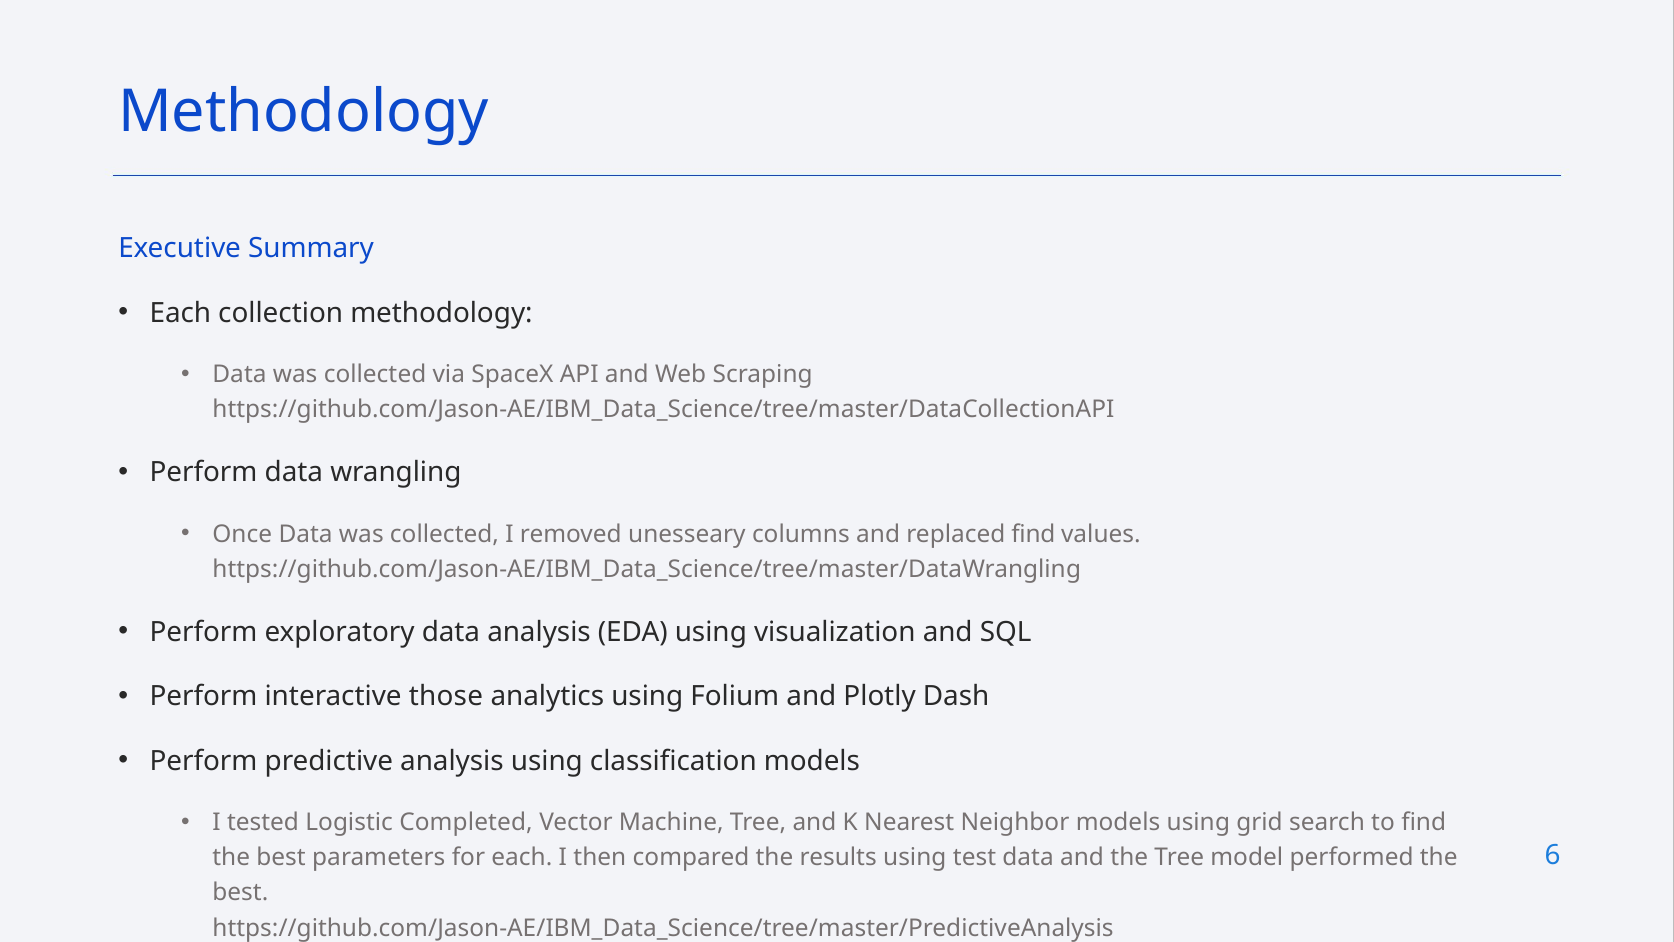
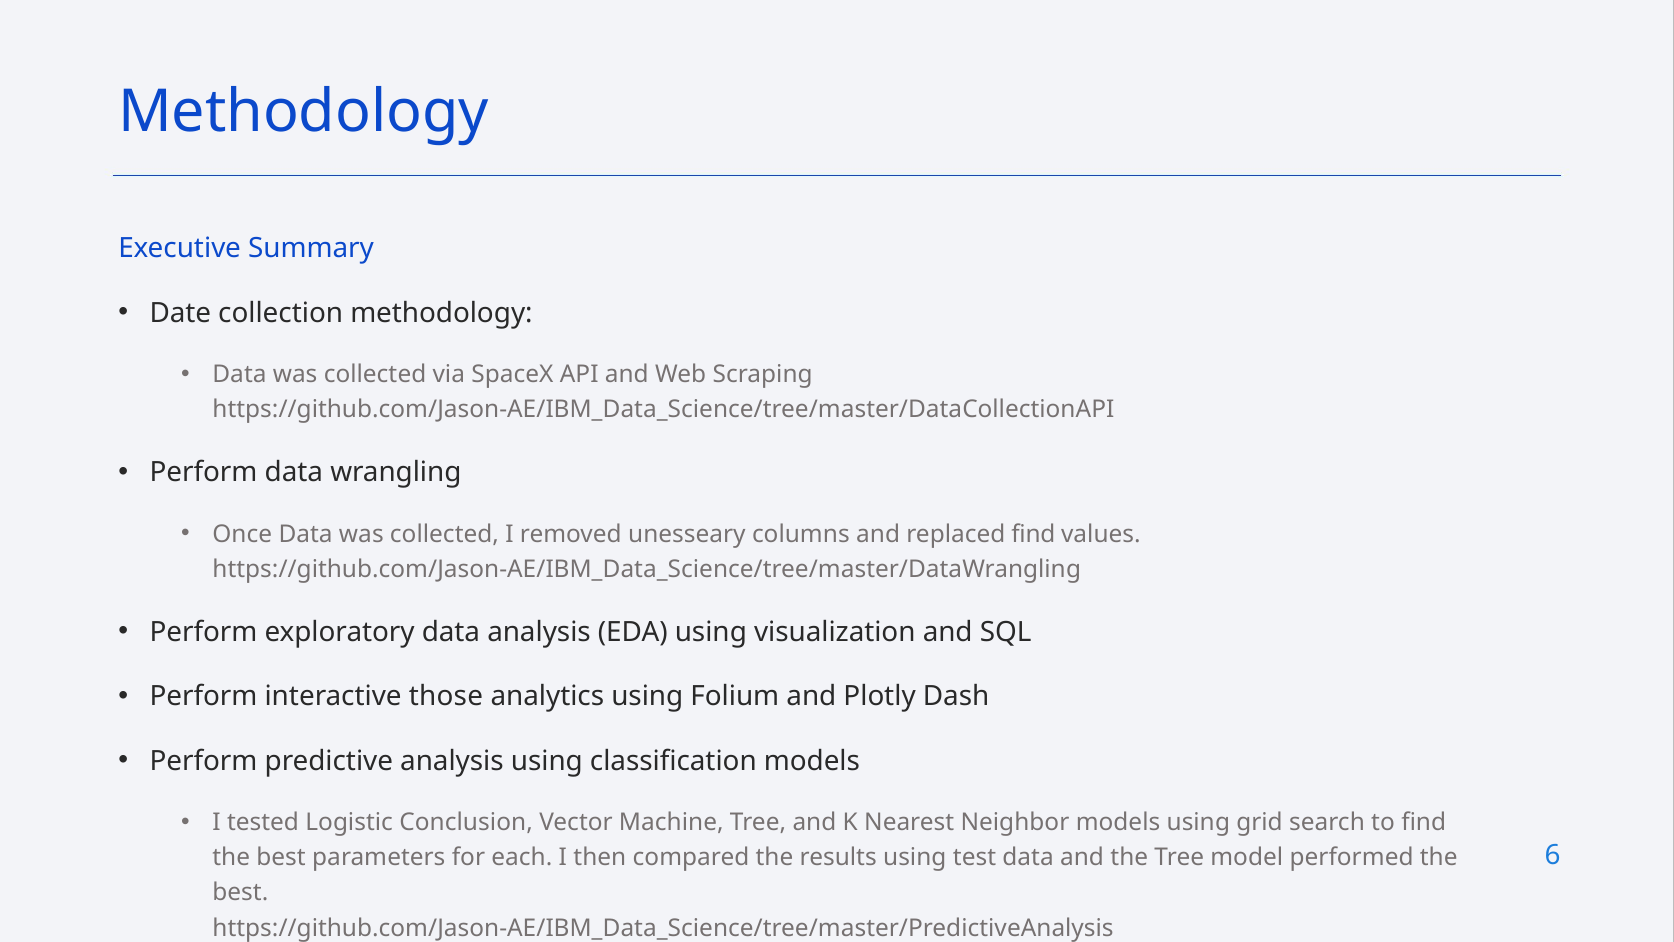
Each: Each -> Date (180, 313)
Completed: Completed -> Conclusion (466, 822)
